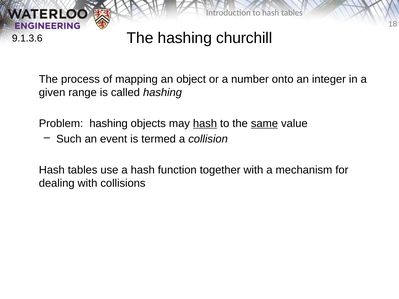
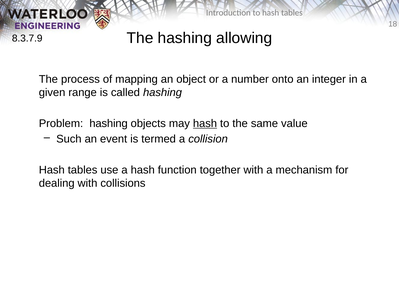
churchill: churchill -> allowing (244, 38)
9.1.3.6: 9.1.3.6 -> 8.3.7.9 (27, 38)
same underline: present -> none (264, 124)
